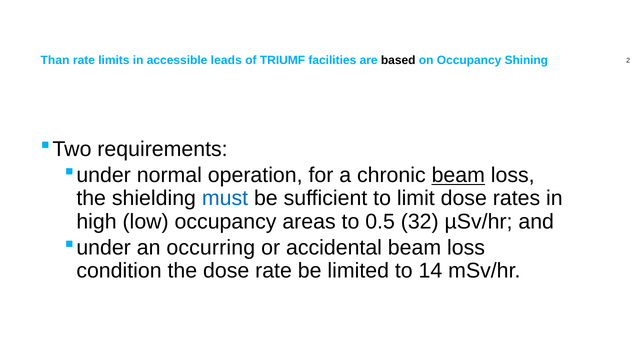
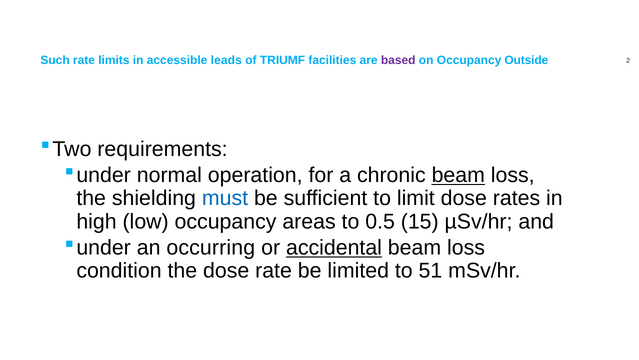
Than: Than -> Such (55, 60)
based colour: black -> purple (398, 60)
Shining: Shining -> Outside (526, 60)
32: 32 -> 15 (420, 221)
accidental underline: none -> present (334, 247)
14: 14 -> 51 (430, 271)
